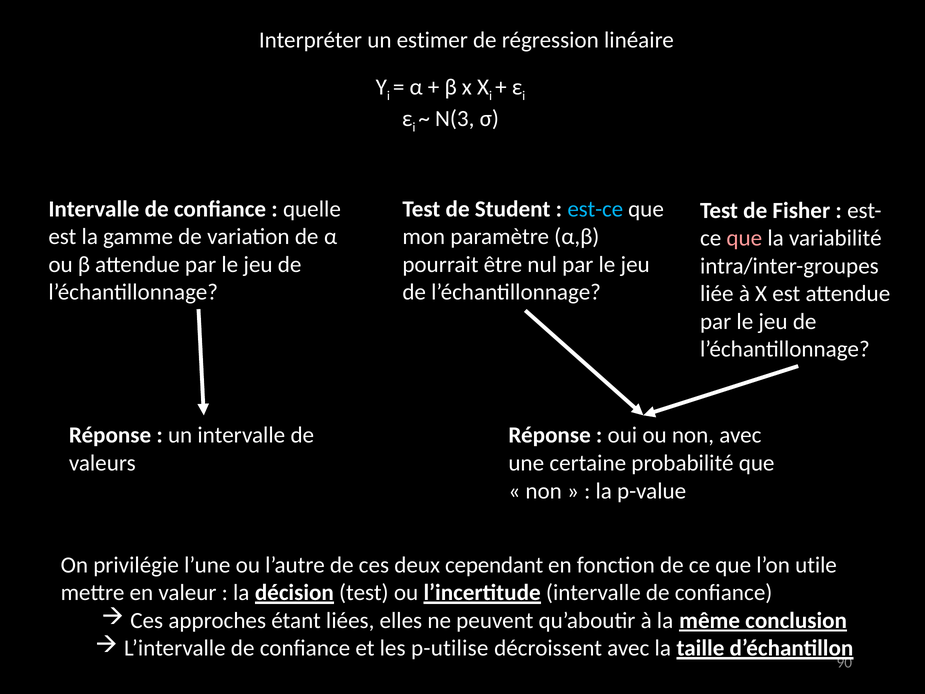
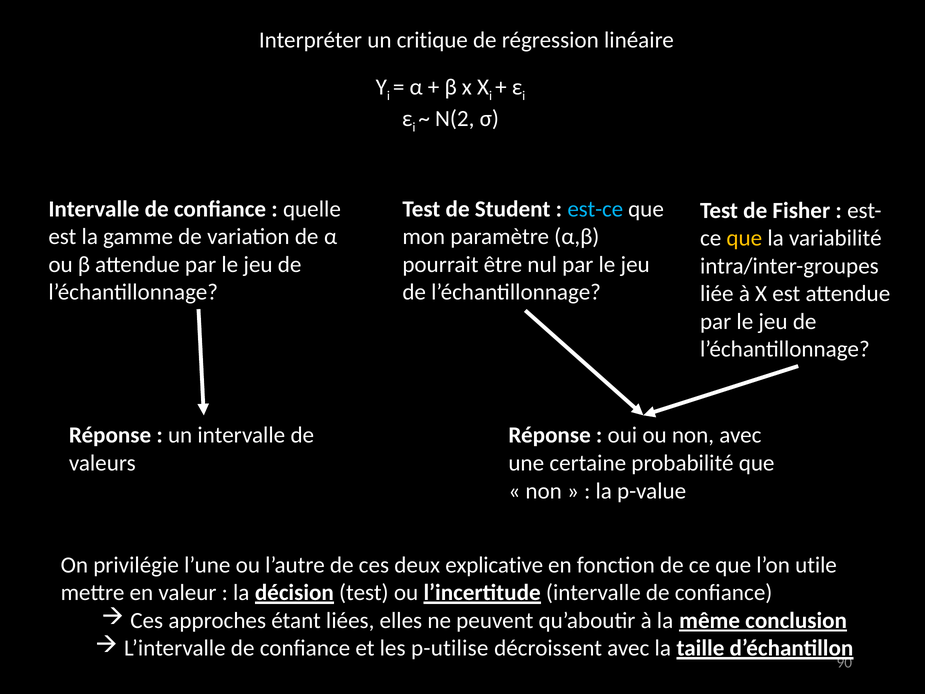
estimer: estimer -> critique (432, 40)
N(3: N(3 -> N(2 (455, 118)
que colour: pink -> yellow (744, 238)
cependant: cependant -> explicative (494, 565)
